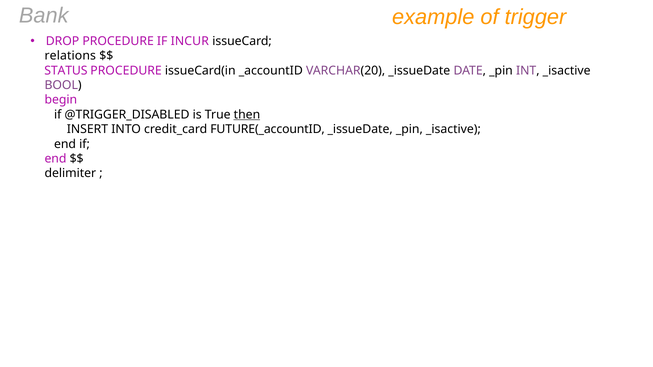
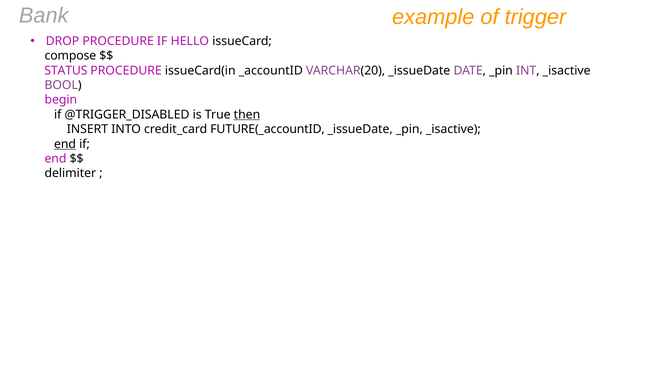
INCUR: INCUR -> HELLO (190, 41)
relations: relations -> compose (70, 56)
end underline: none -> present (65, 144)
